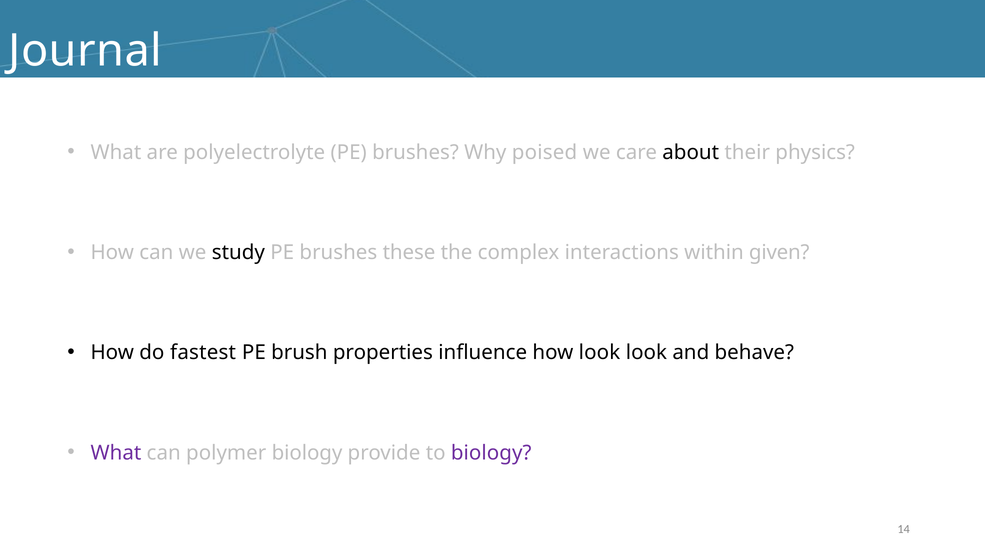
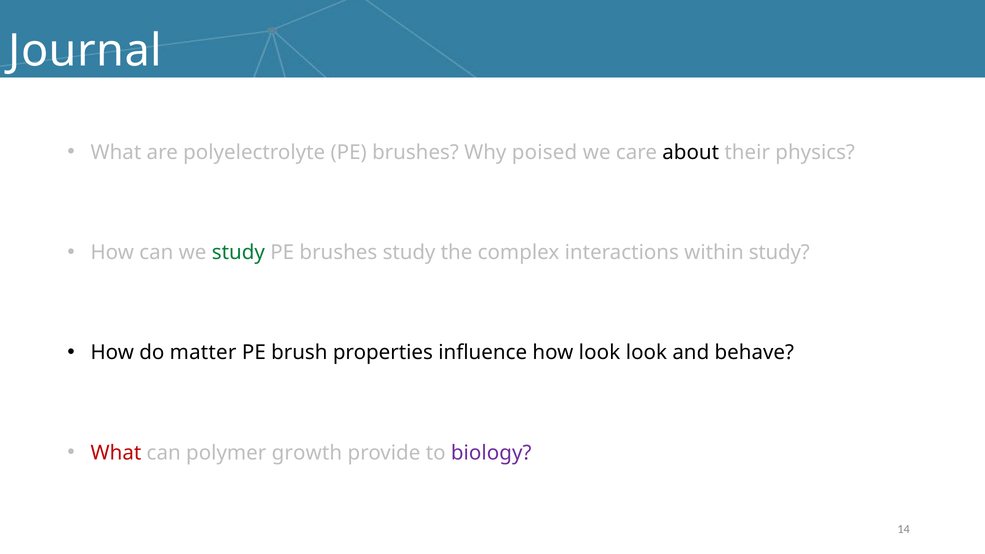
study colour: black -> green (238, 252)
brushes these: these -> study (409, 252)
within given: given -> study (779, 252)
fastest: fastest -> matter (203, 353)
What colour: purple -> red (116, 453)
polymer biology: biology -> growth (307, 453)
